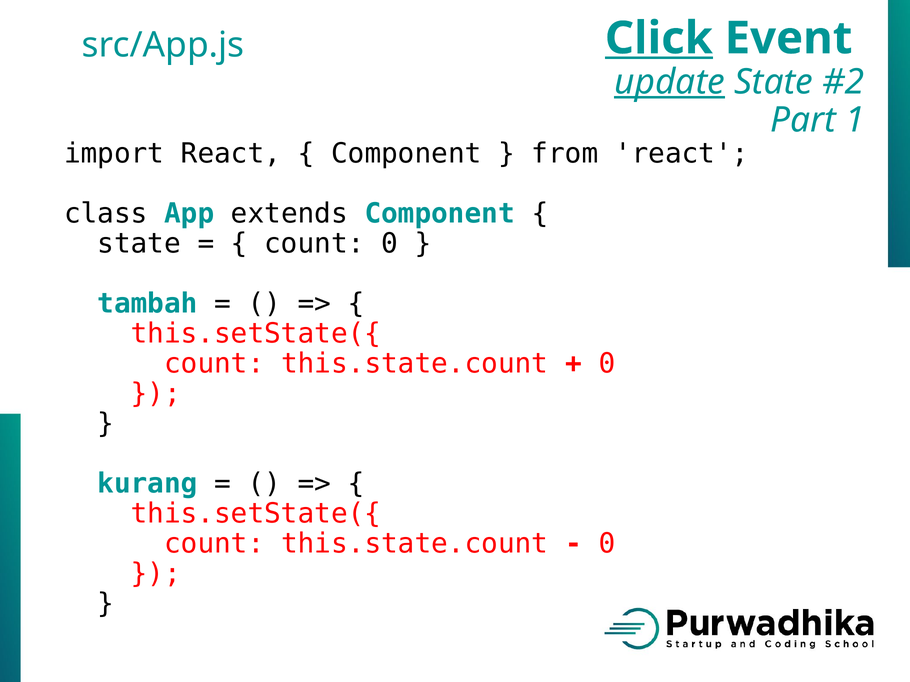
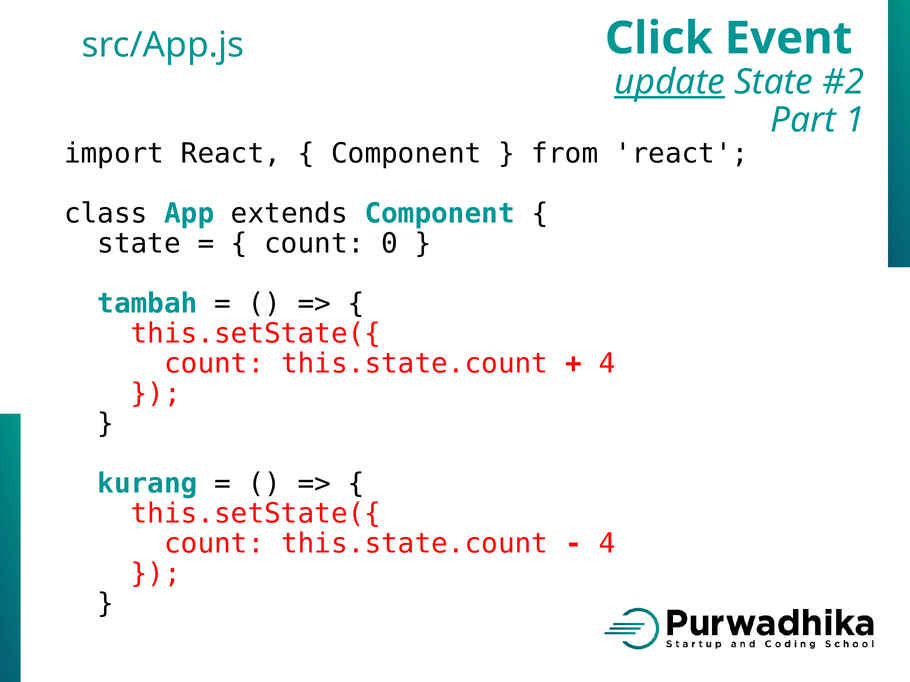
Click underline: present -> none (659, 38)
0: 0 -> 4 (607, 364)
0: 0 -> 4 (607, 544)
